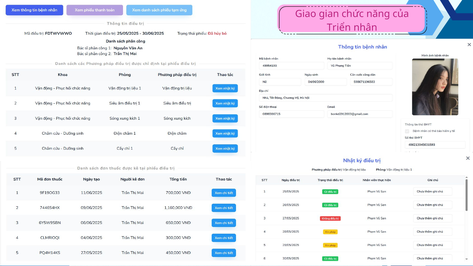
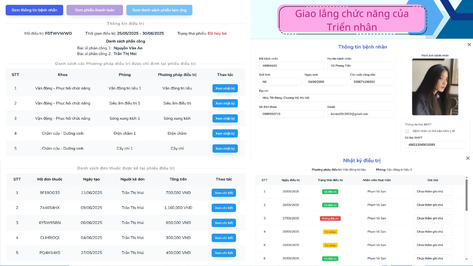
gian: gian -> lắng (329, 14)
